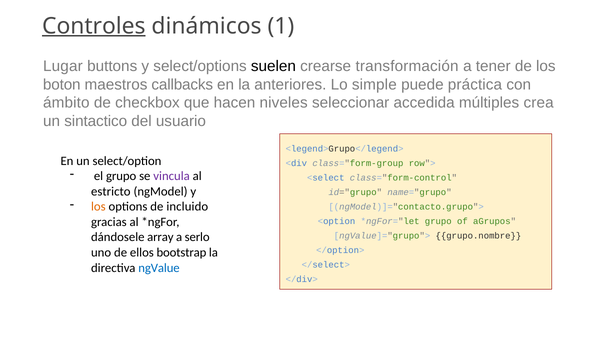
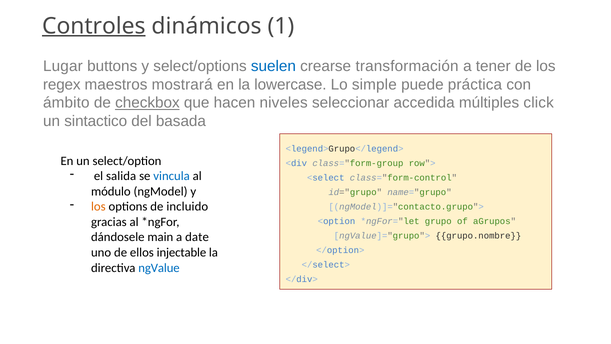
suelen colour: black -> blue (273, 66)
boton: boton -> regex (62, 84)
callbacks: callbacks -> mostrará (182, 84)
anteriores: anteriores -> lowercase (290, 84)
checkbox underline: none -> present (147, 103)
crea: crea -> click (539, 103)
usuario: usuario -> basada (181, 121)
el grupo: grupo -> salida (121, 176)
vincula colour: purple -> blue (172, 176)
estricto: estricto -> módulo (111, 191)
array: array -> main (160, 237)
serlo: serlo -> date (197, 237)
bootstrap: bootstrap -> injectable (181, 252)
